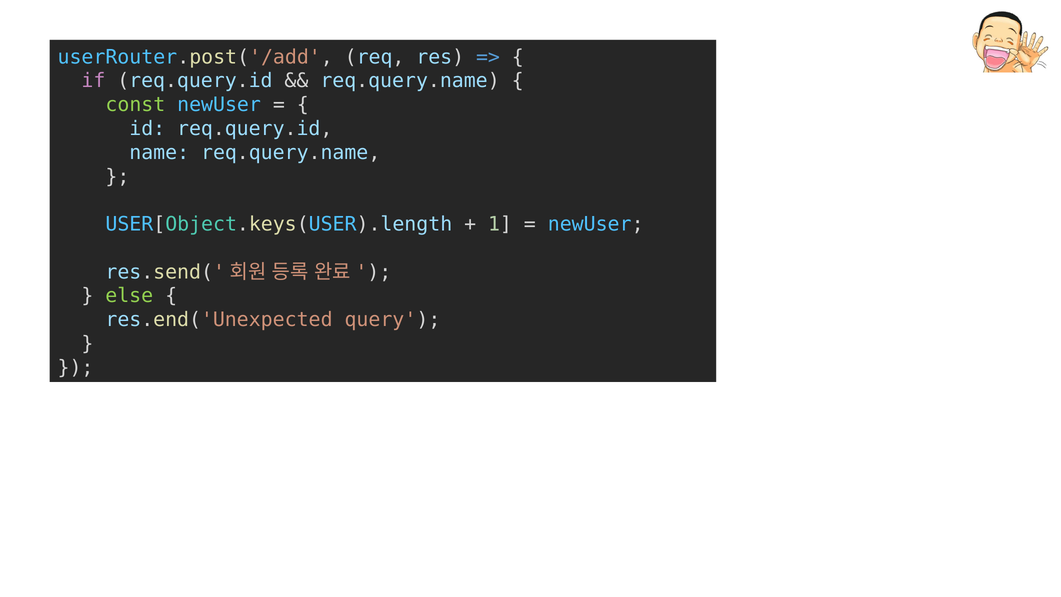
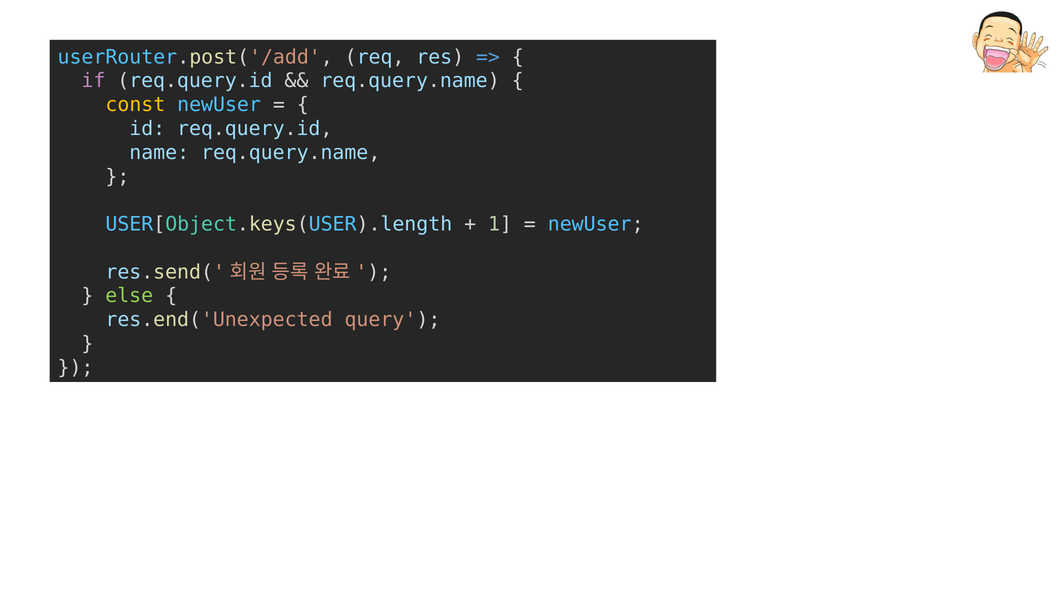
const colour: light green -> yellow (135, 105)
